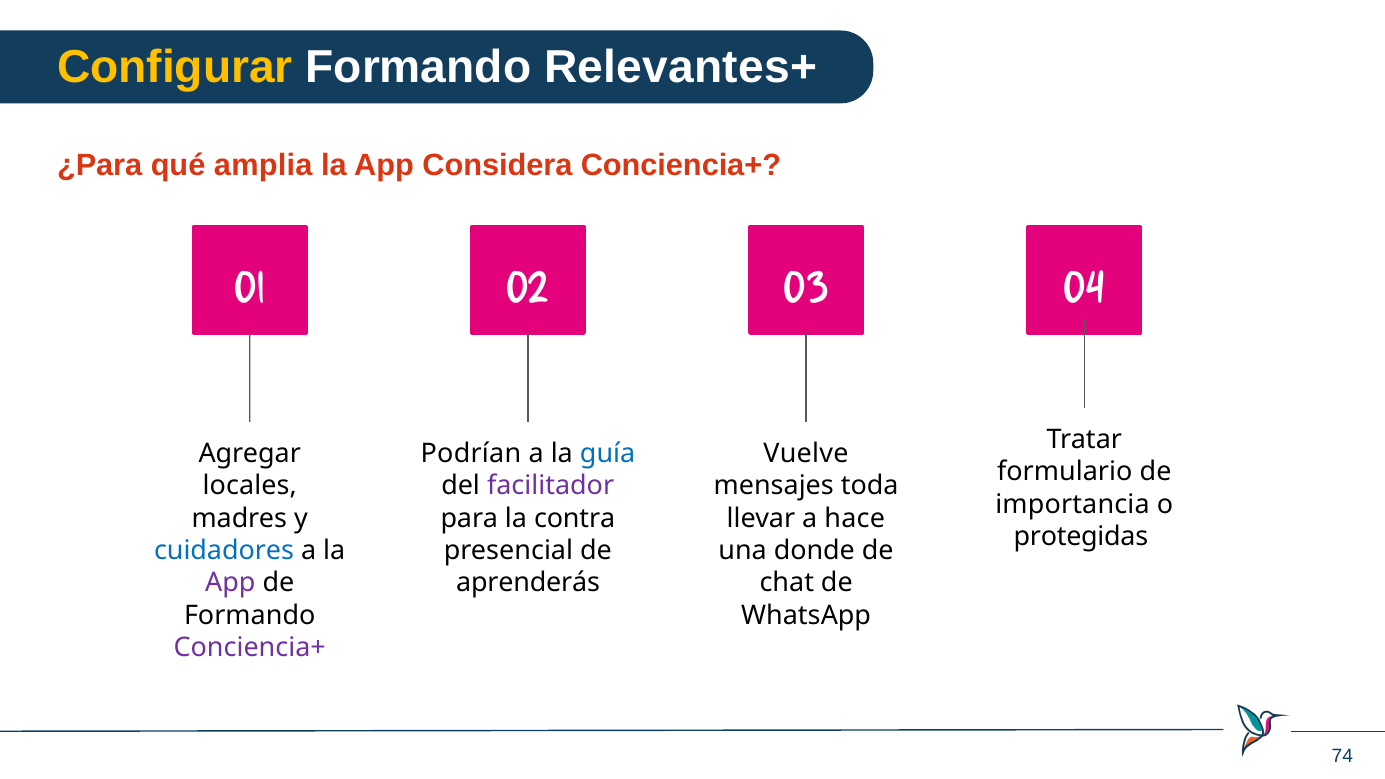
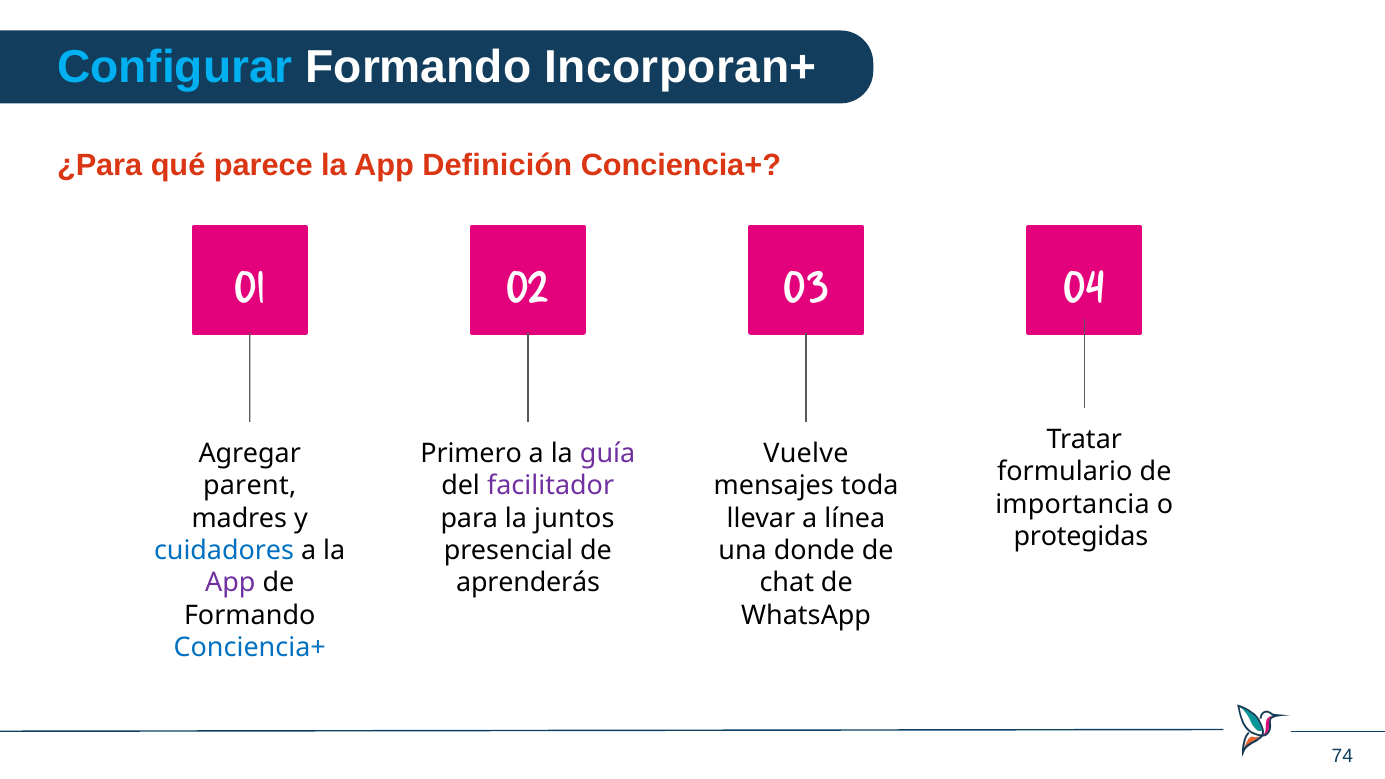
Configurar colour: yellow -> light blue (175, 68)
Relevantes+: Relevantes+ -> Incorporan+ (680, 68)
amplia: amplia -> parece (263, 165)
Considera: Considera -> Definición (497, 165)
Podrían: Podrían -> Primero (471, 454)
guía colour: blue -> purple (608, 454)
locales: locales -> parent (250, 486)
contra: contra -> juntos (574, 519)
hace: hace -> línea (855, 519)
Conciencia+ colour: purple -> blue (250, 648)
